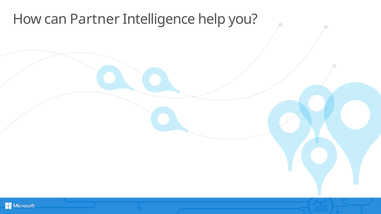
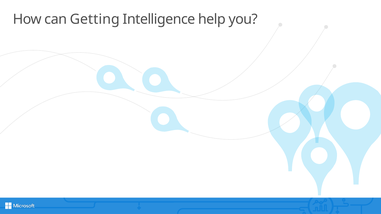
Partner: Partner -> Getting (95, 19)
